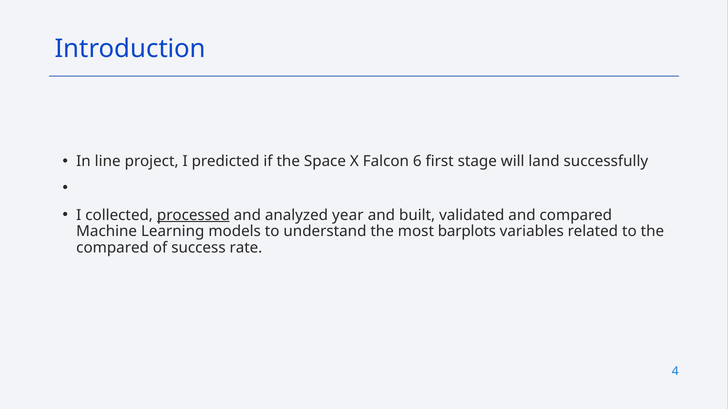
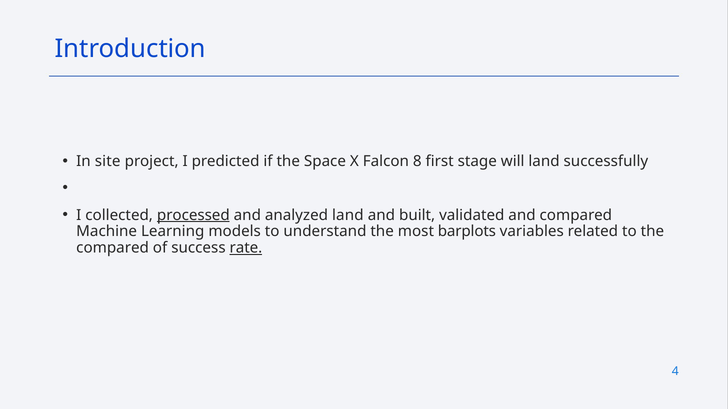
line: line -> site (108, 161)
6: 6 -> 8 (417, 161)
analyzed year: year -> land (348, 215)
rate underline: none -> present (246, 248)
